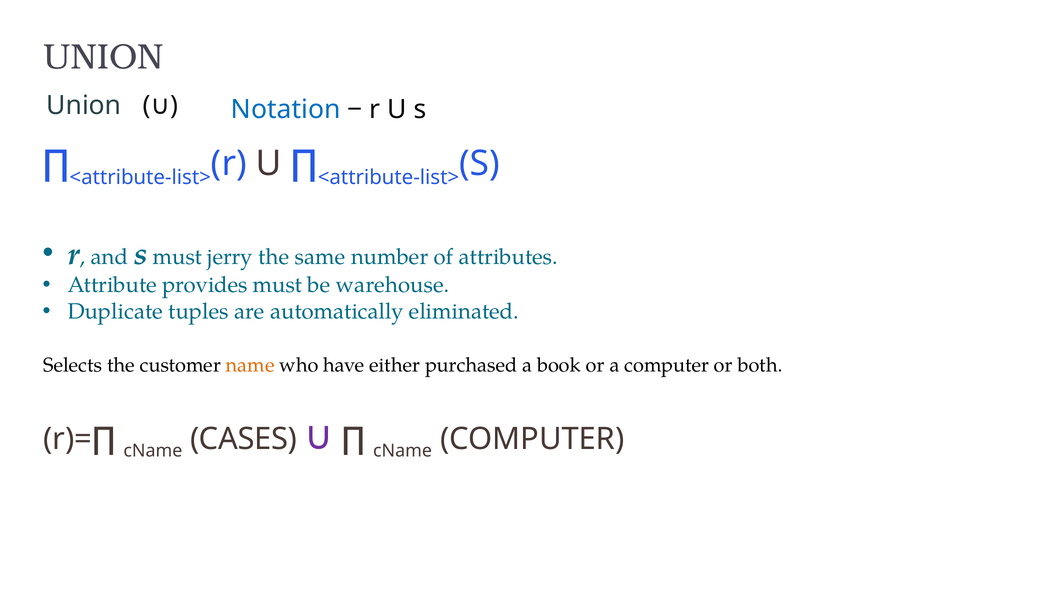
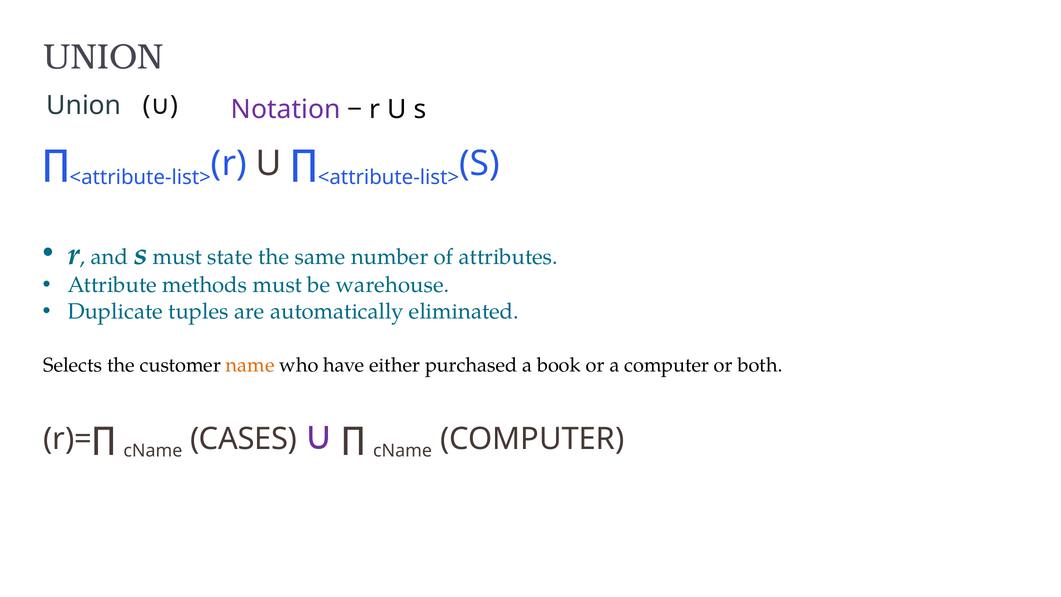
Notation colour: blue -> purple (286, 110)
jerry: jerry -> state (230, 257)
provides: provides -> methods (205, 285)
